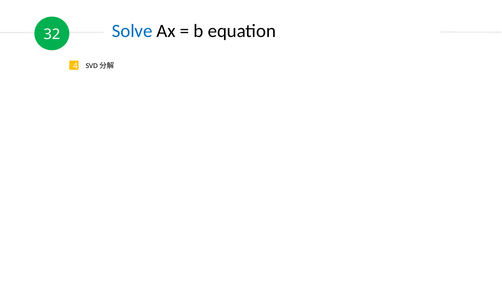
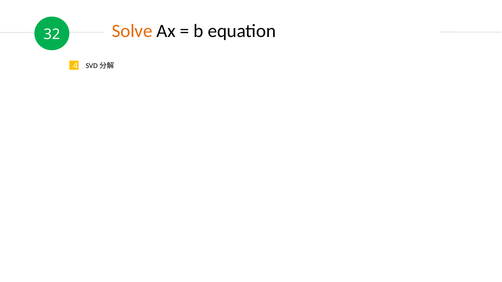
Solve colour: blue -> orange (132, 31)
